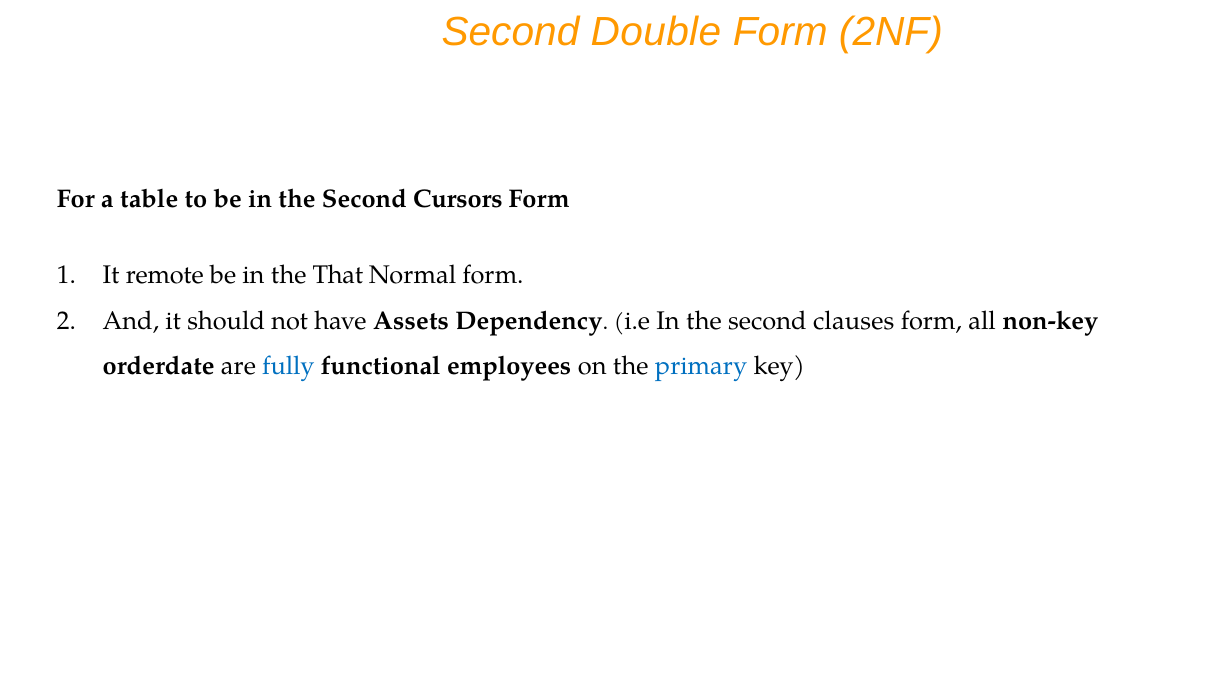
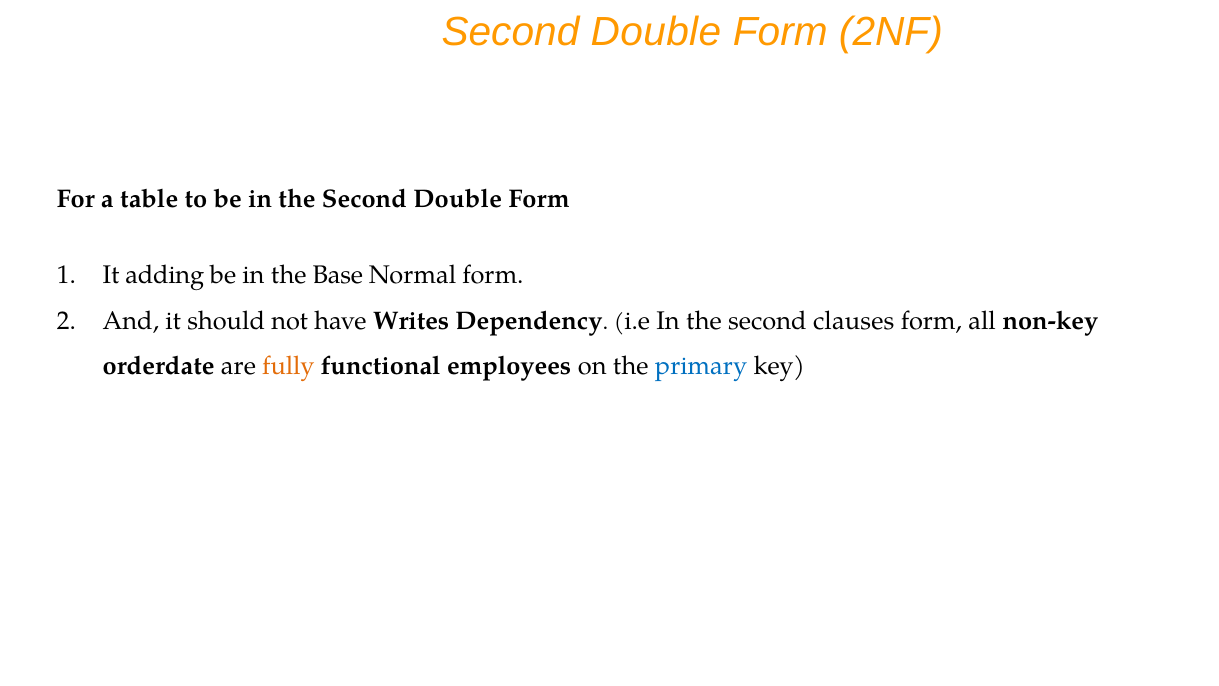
the Second Cursors: Cursors -> Double (458, 199)
remote: remote -> adding (165, 275)
That: That -> Base (338, 275)
Assets: Assets -> Writes (411, 321)
fully colour: blue -> orange (288, 366)
